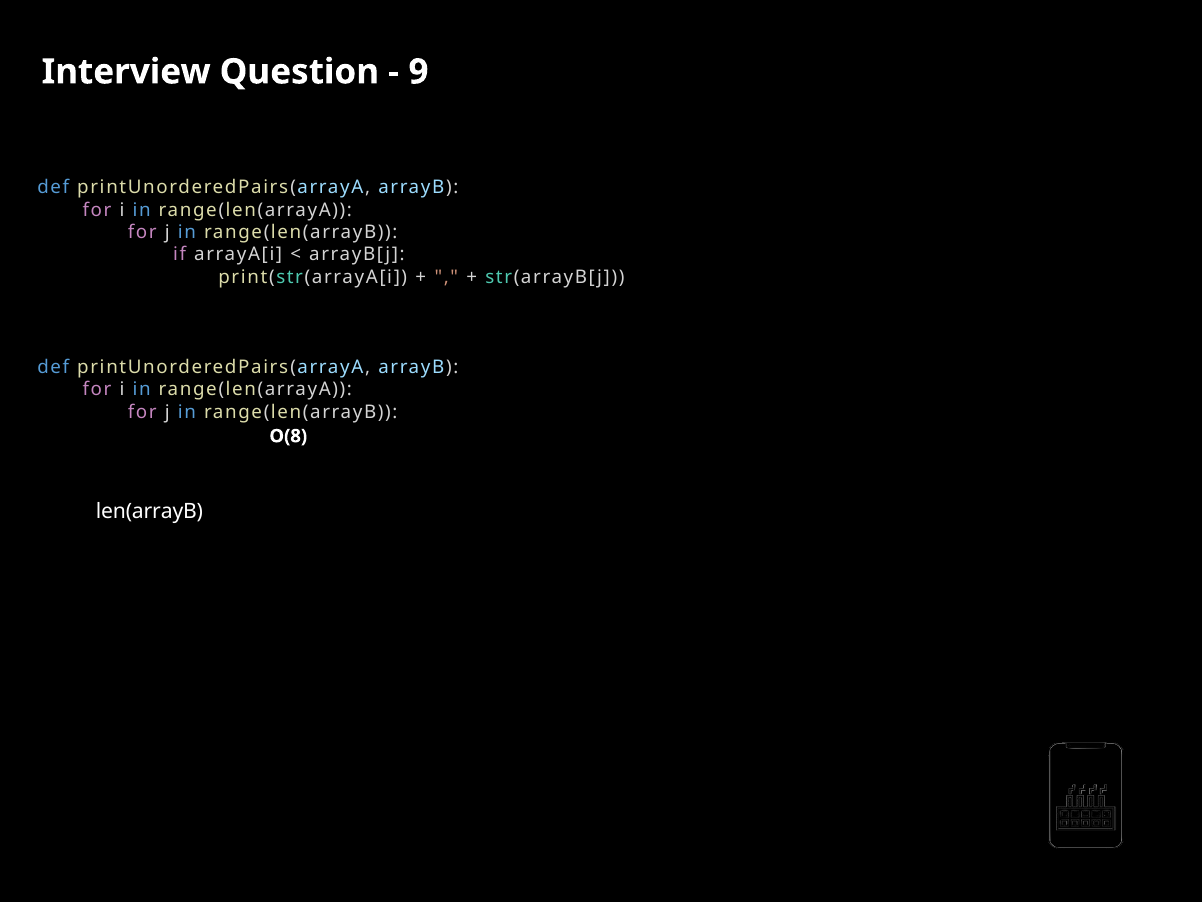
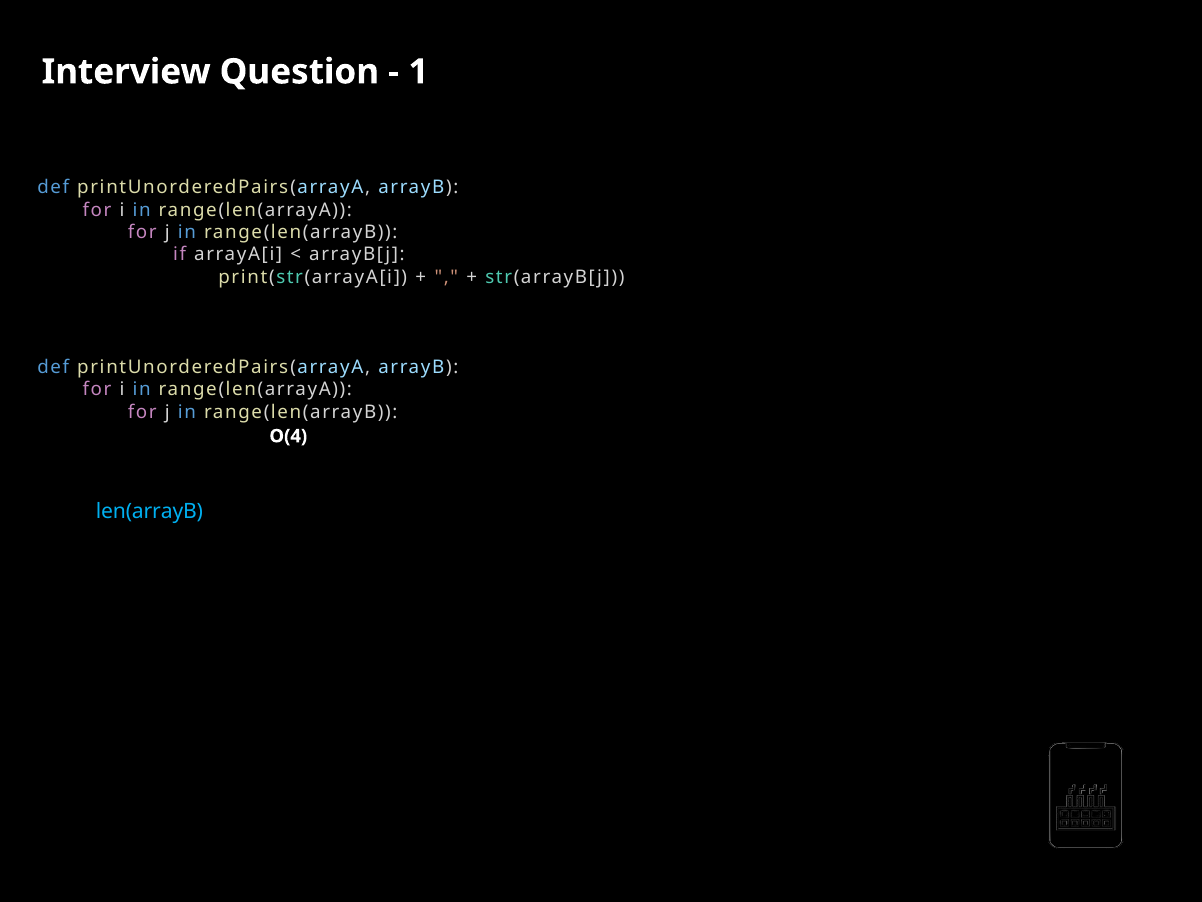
9: 9 -> 1 (418, 72)
O(8: O(8 -> O(4 (288, 436)
len(arrayB colour: white -> light blue (149, 512)
